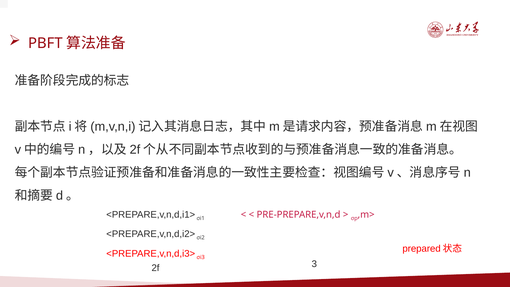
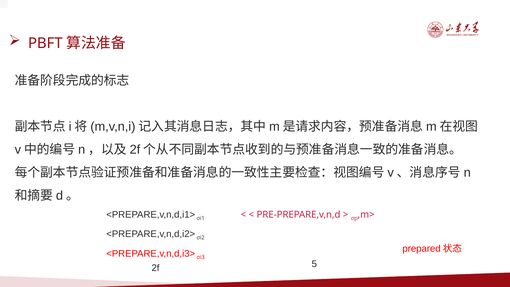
3: 3 -> 5 (314, 264)
